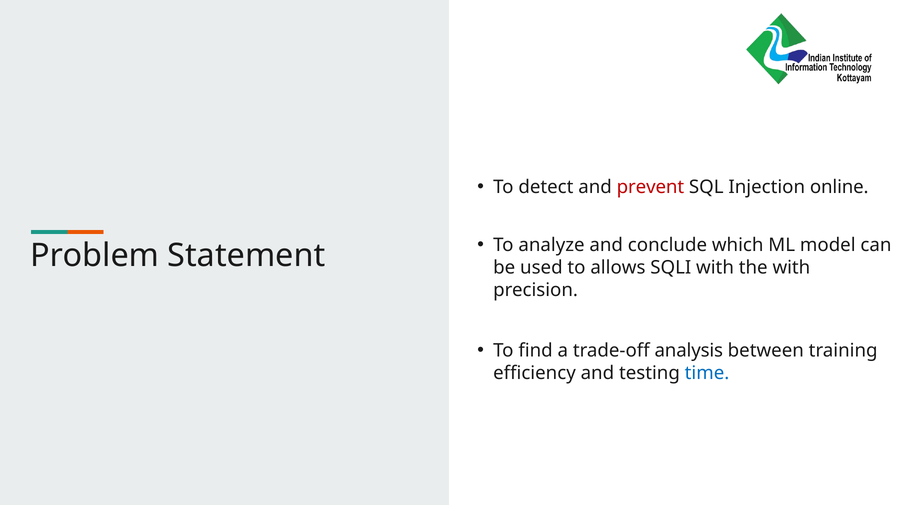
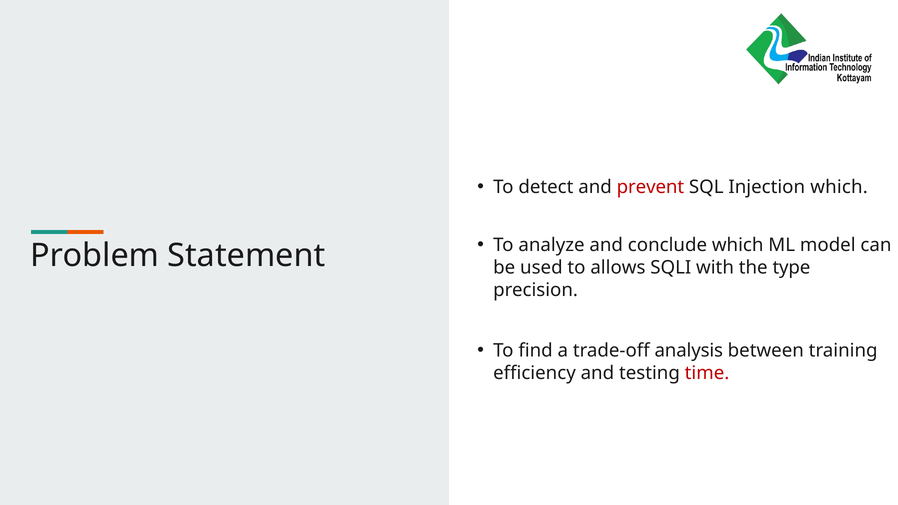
Injection online: online -> which (839, 187)
the with: with -> type (791, 268)
time colour: blue -> red (707, 373)
